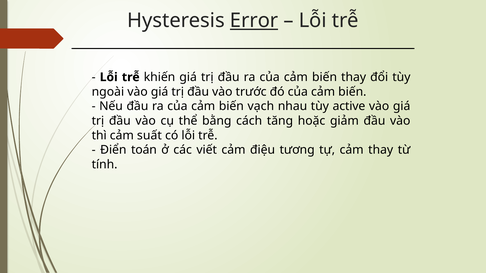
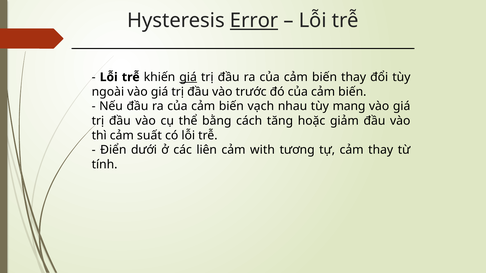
giá underline: none -> present (188, 77)
active: active -> mang (349, 106)
toán: toán -> dưới (144, 150)
viết: viết -> liên (207, 150)
điệu: điệu -> with (262, 150)
